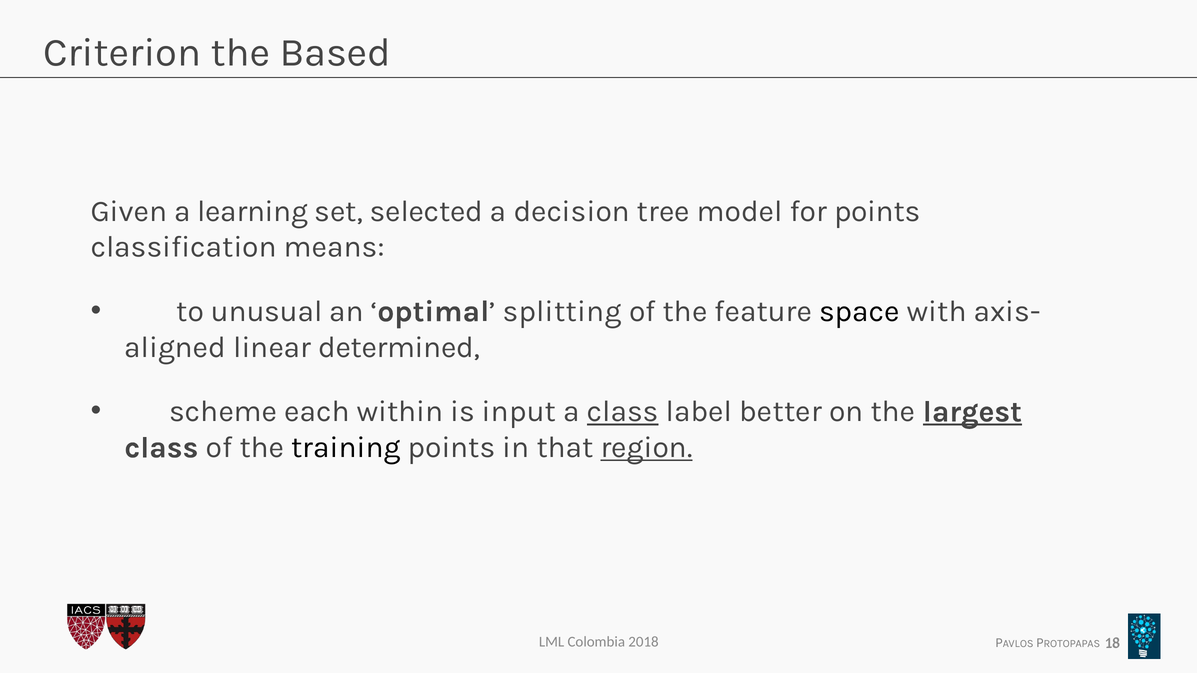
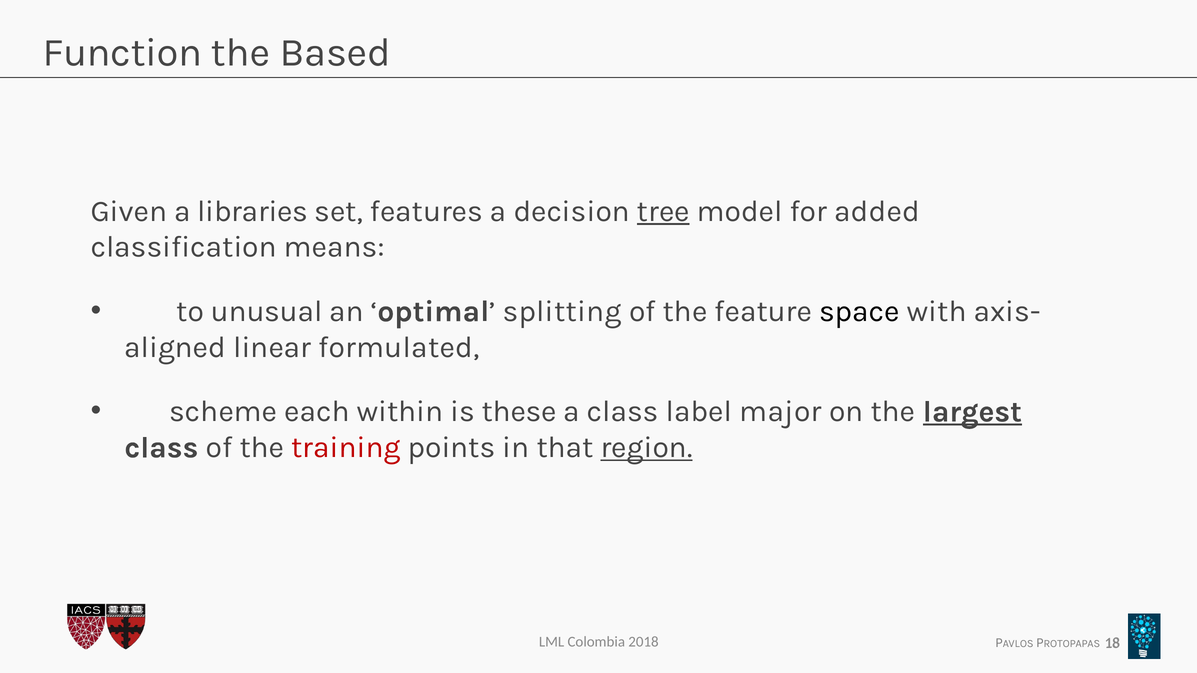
Criterion: Criterion -> Function (122, 52)
learning: learning -> libraries (253, 211)
selected: selected -> features (426, 211)
tree underline: none -> present (663, 211)
for points: points -> added (877, 211)
determined: determined -> formulated (399, 347)
input: input -> these (519, 412)
class underline: present -> none (623, 412)
better: better -> major (780, 412)
training colour: black -> red (346, 448)
